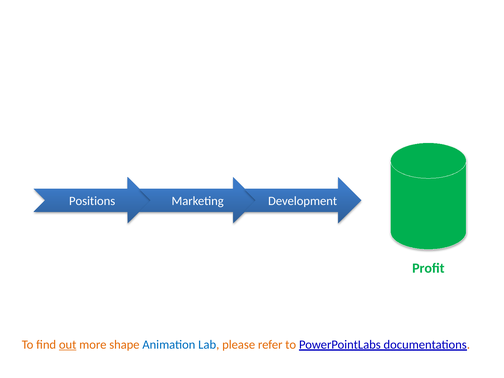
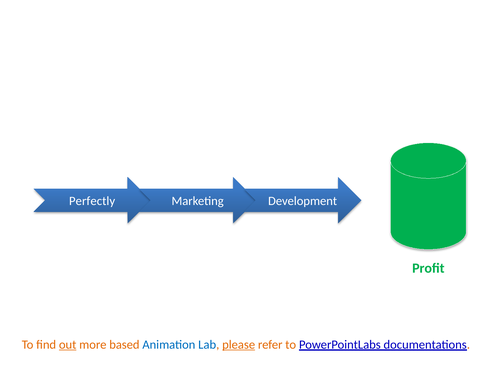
Positions: Positions -> Perfectly (92, 201)
shape: shape -> based (124, 345)
please underline: none -> present (239, 345)
